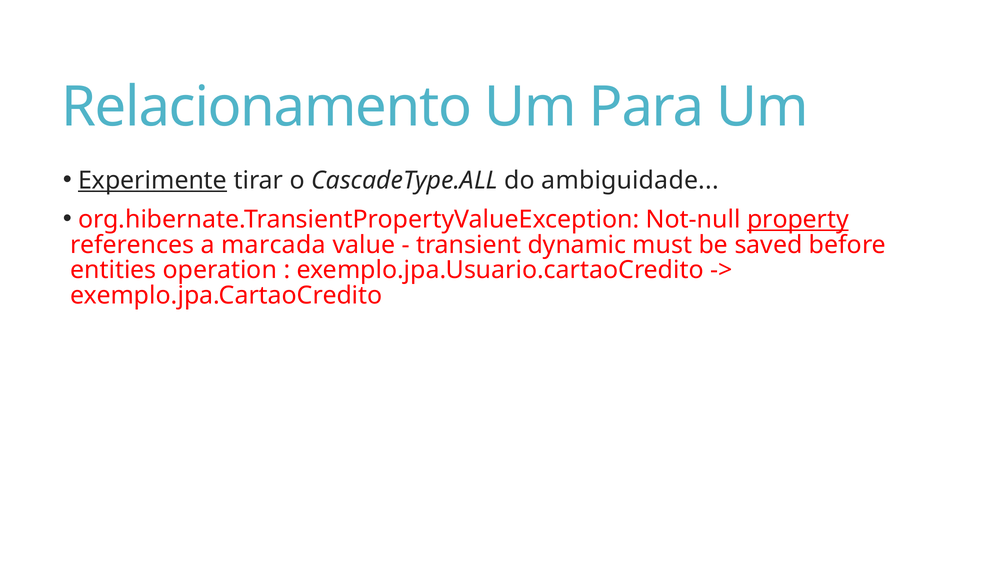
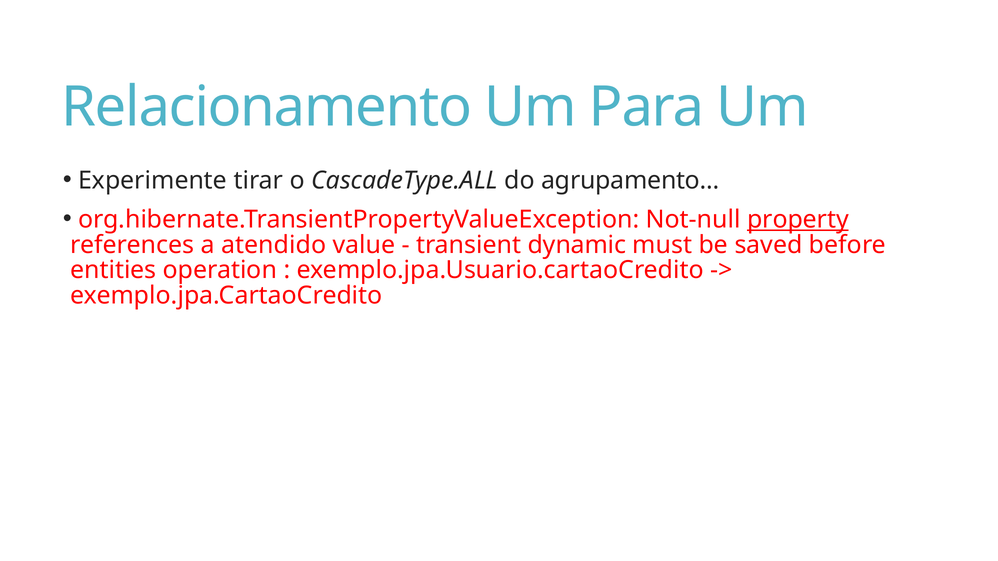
Experimente underline: present -> none (153, 181)
ambiguidade: ambiguidade -> agrupamento (630, 181)
marcada: marcada -> atendido (274, 245)
